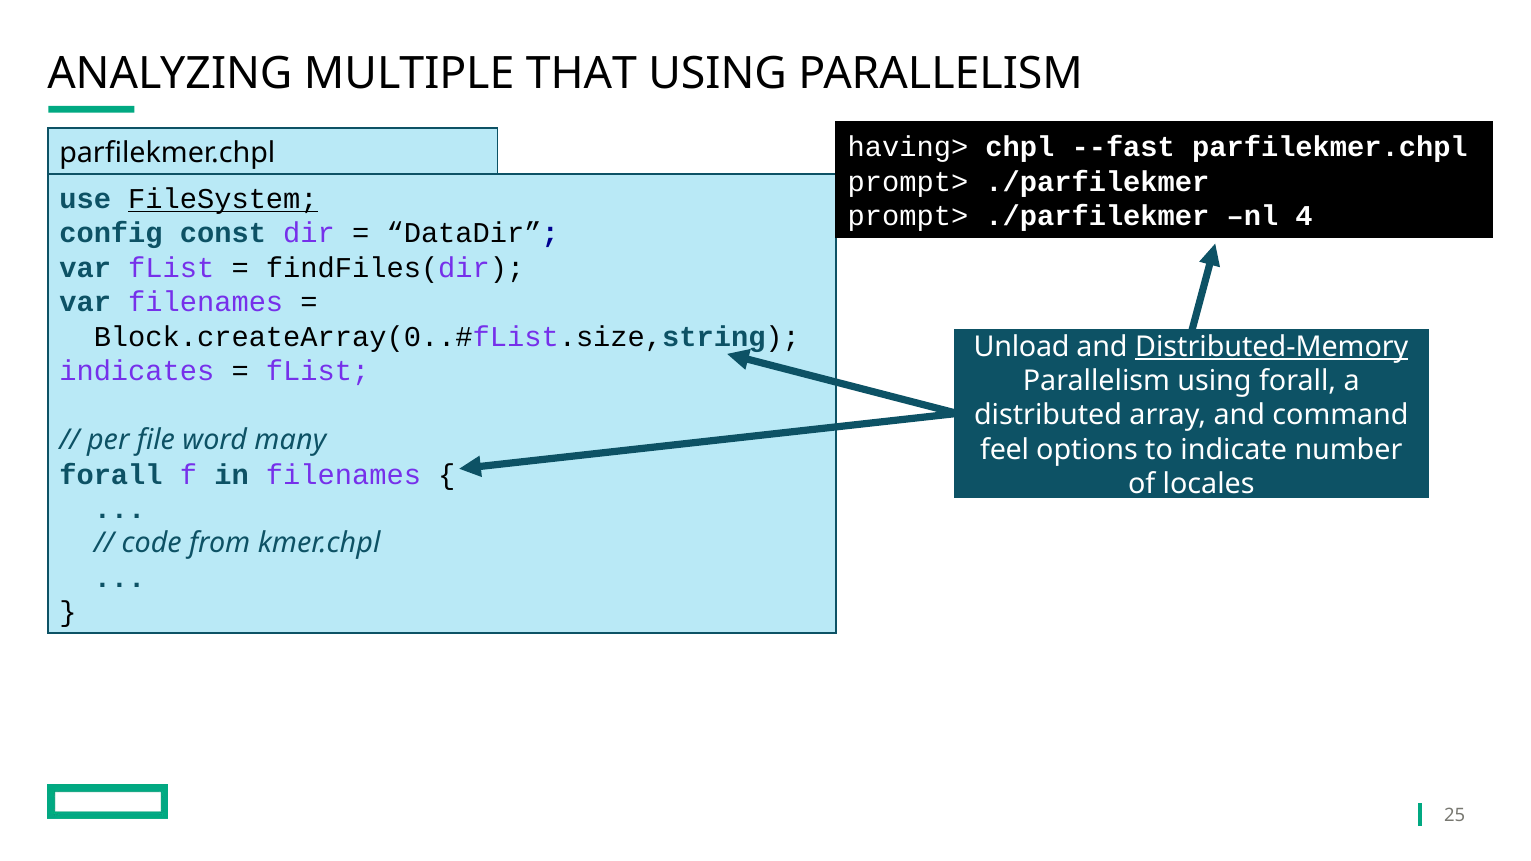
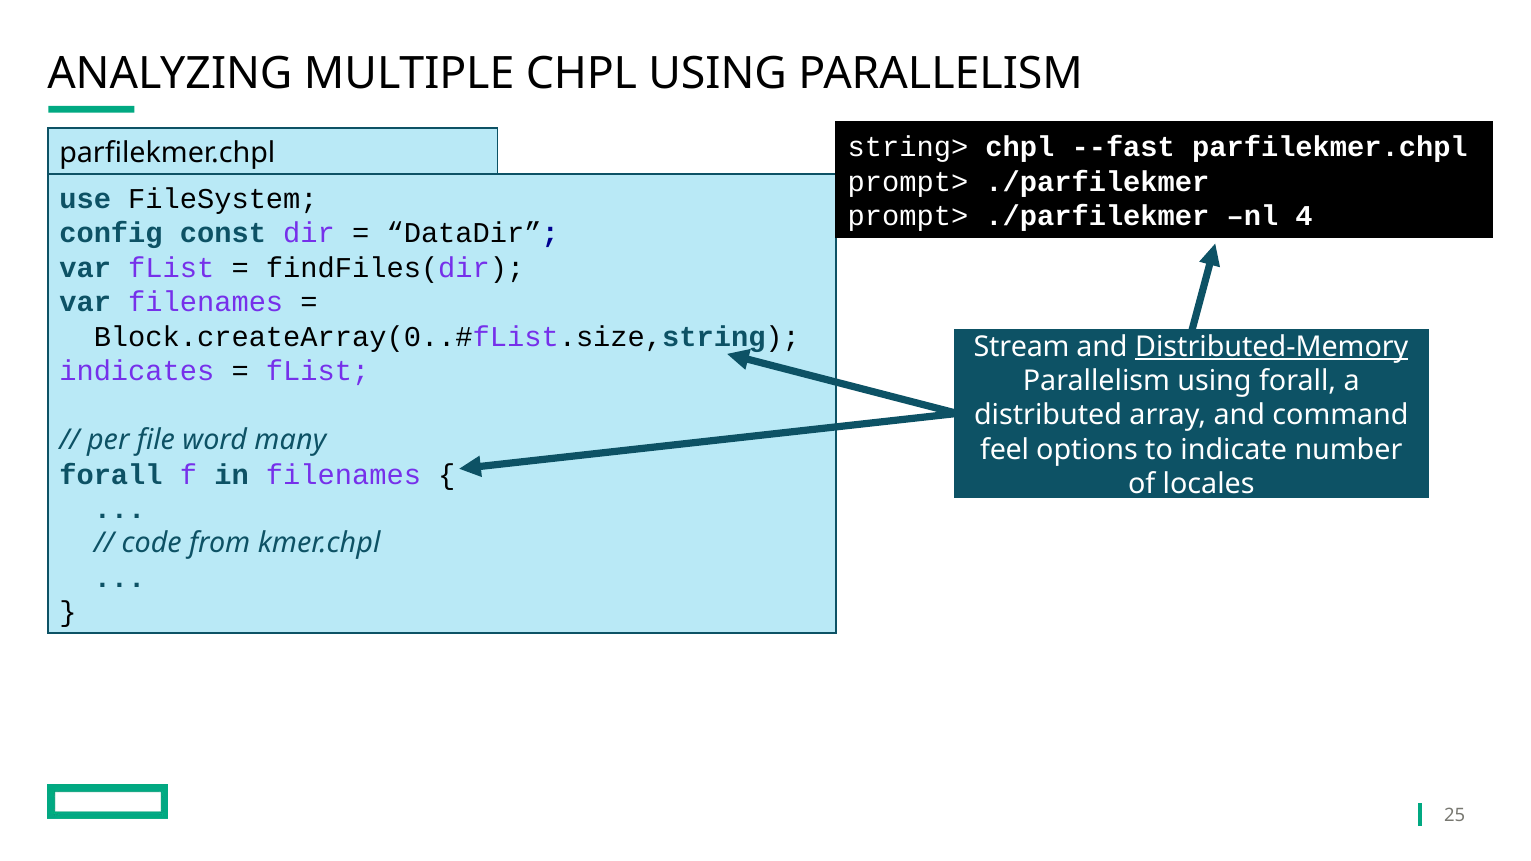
MULTIPLE THAT: THAT -> CHPL (582, 74)
having>: having> -> string> (908, 147)
FileSystem underline: present -> none (223, 199)
Unload: Unload -> Stream (1022, 347)
